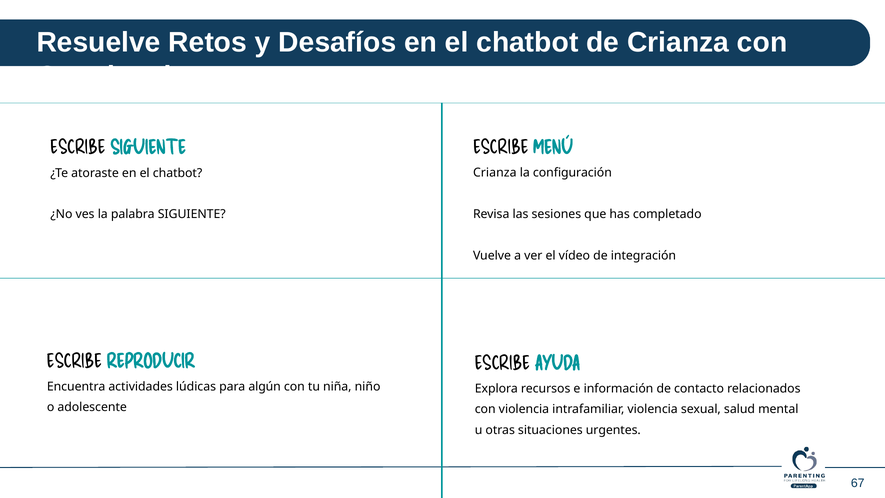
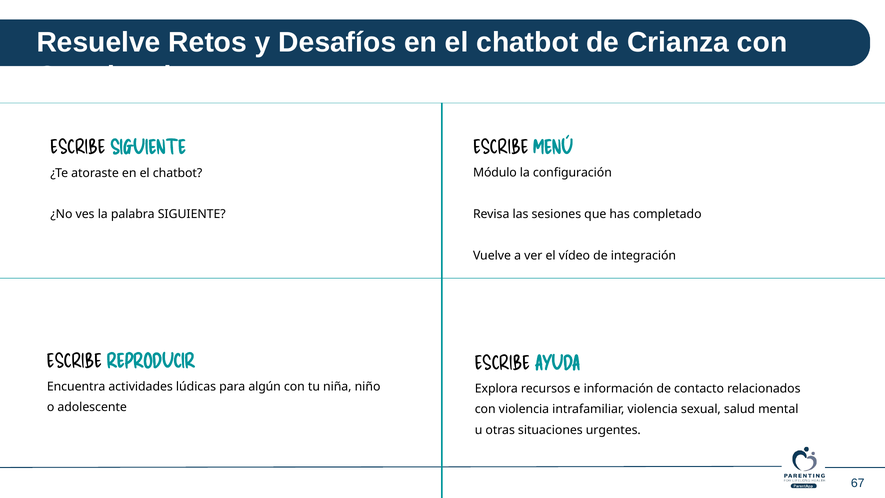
Crianza: Crianza -> Módulo (495, 173)
